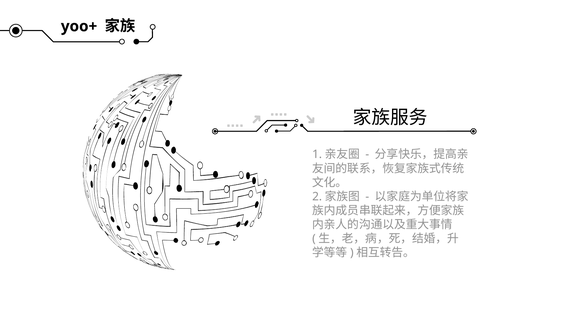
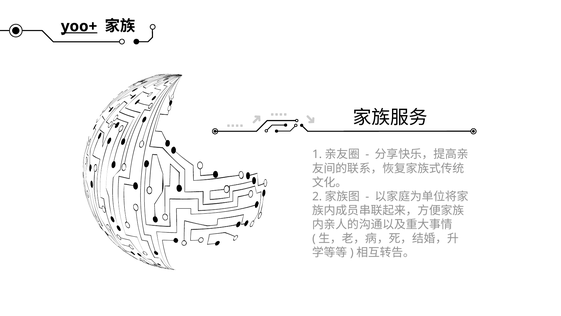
yoo+ underline: none -> present (79, 26)
